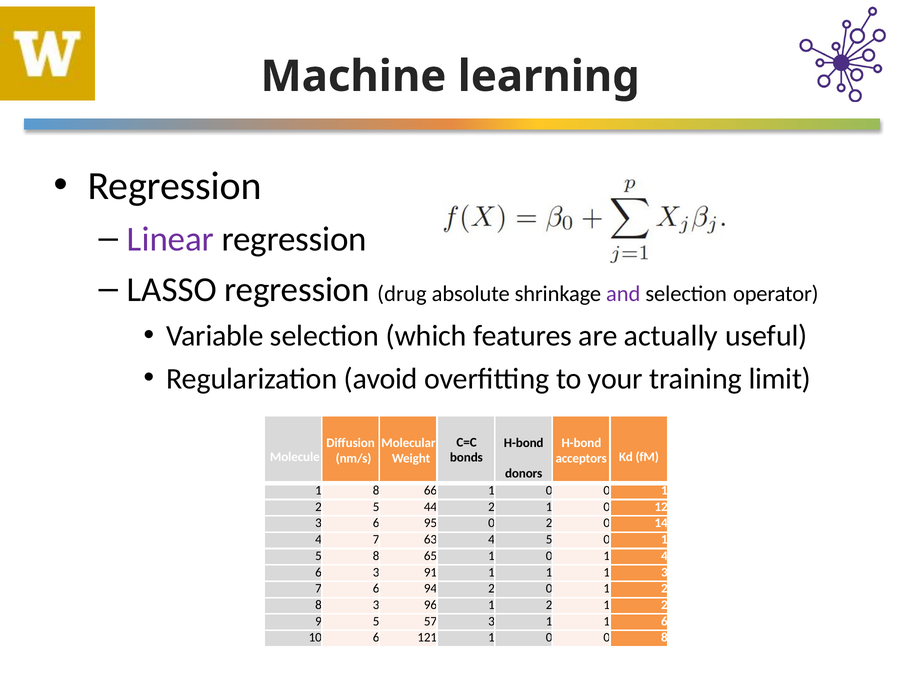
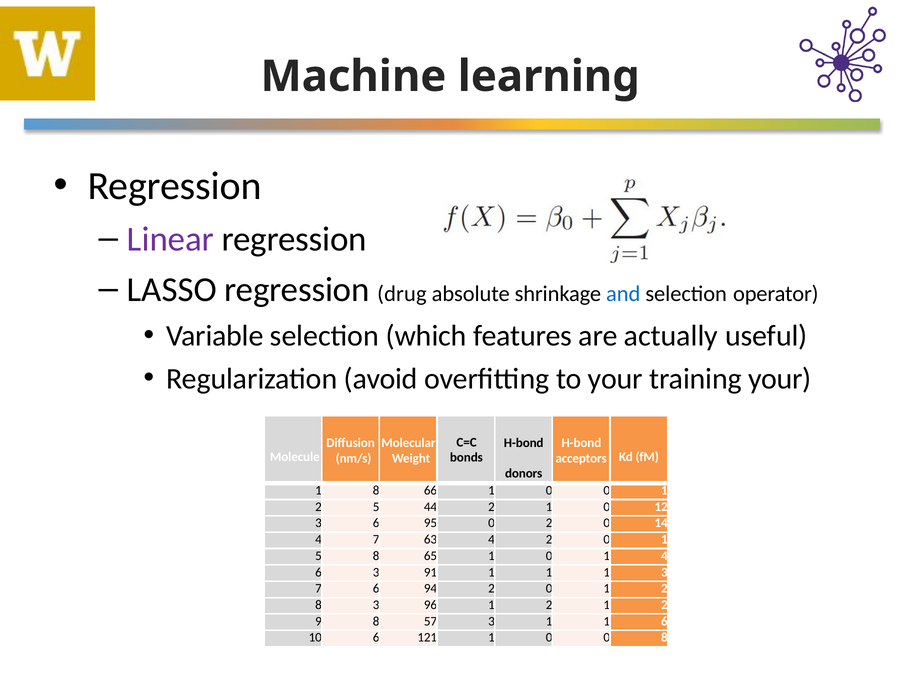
and colour: purple -> blue (623, 294)
training limit: limit -> your (780, 379)
4 5: 5 -> 2 (549, 540)
9 5: 5 -> 8 (376, 621)
